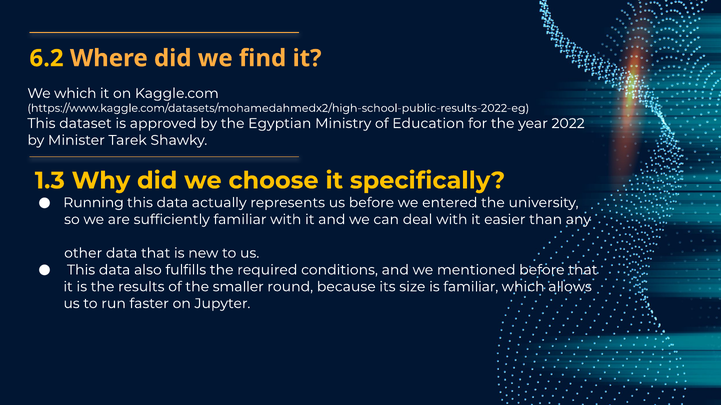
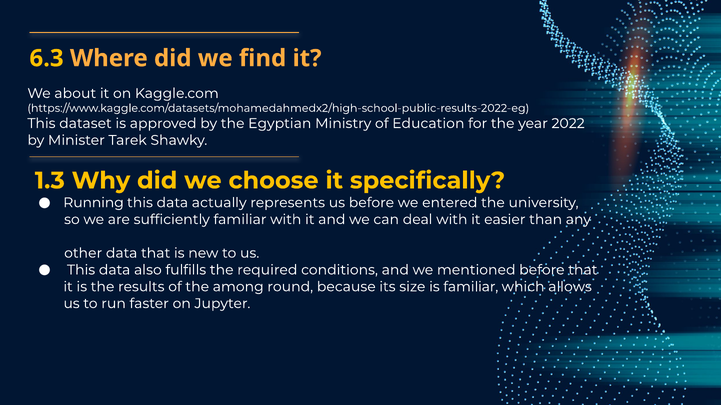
6.2: 6.2 -> 6.3 (47, 58)
We which: which -> about (75, 94)
smaller: smaller -> among (238, 287)
